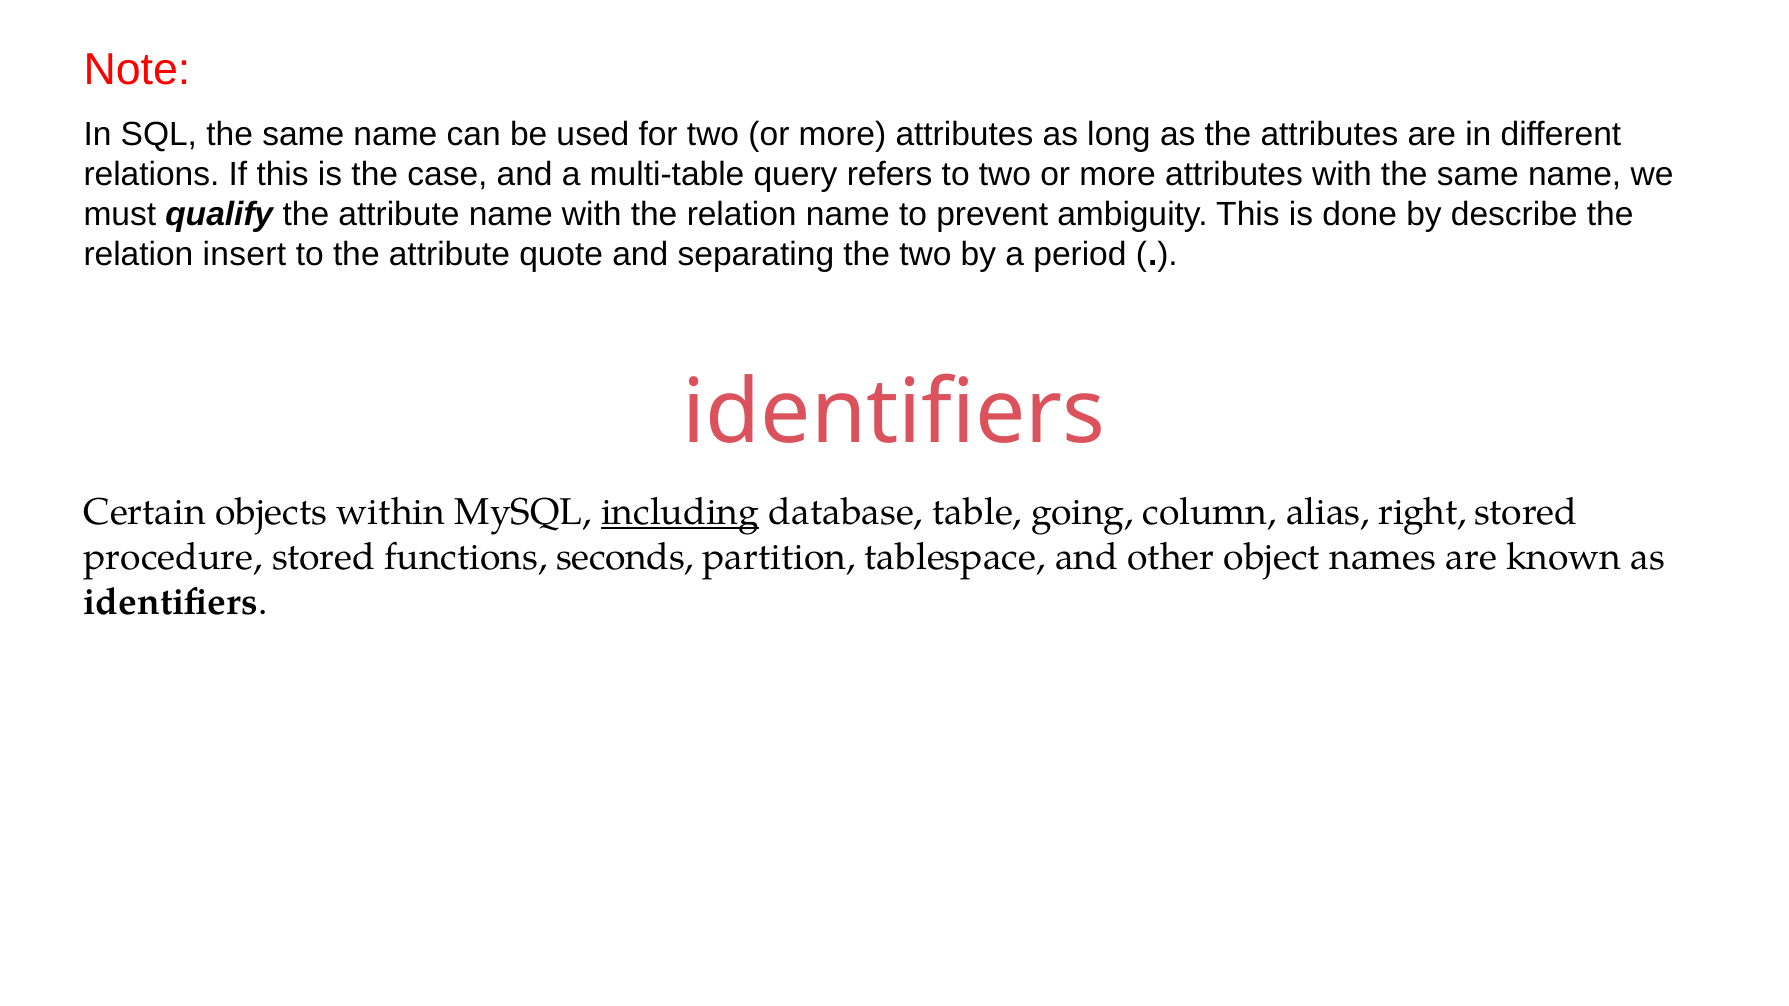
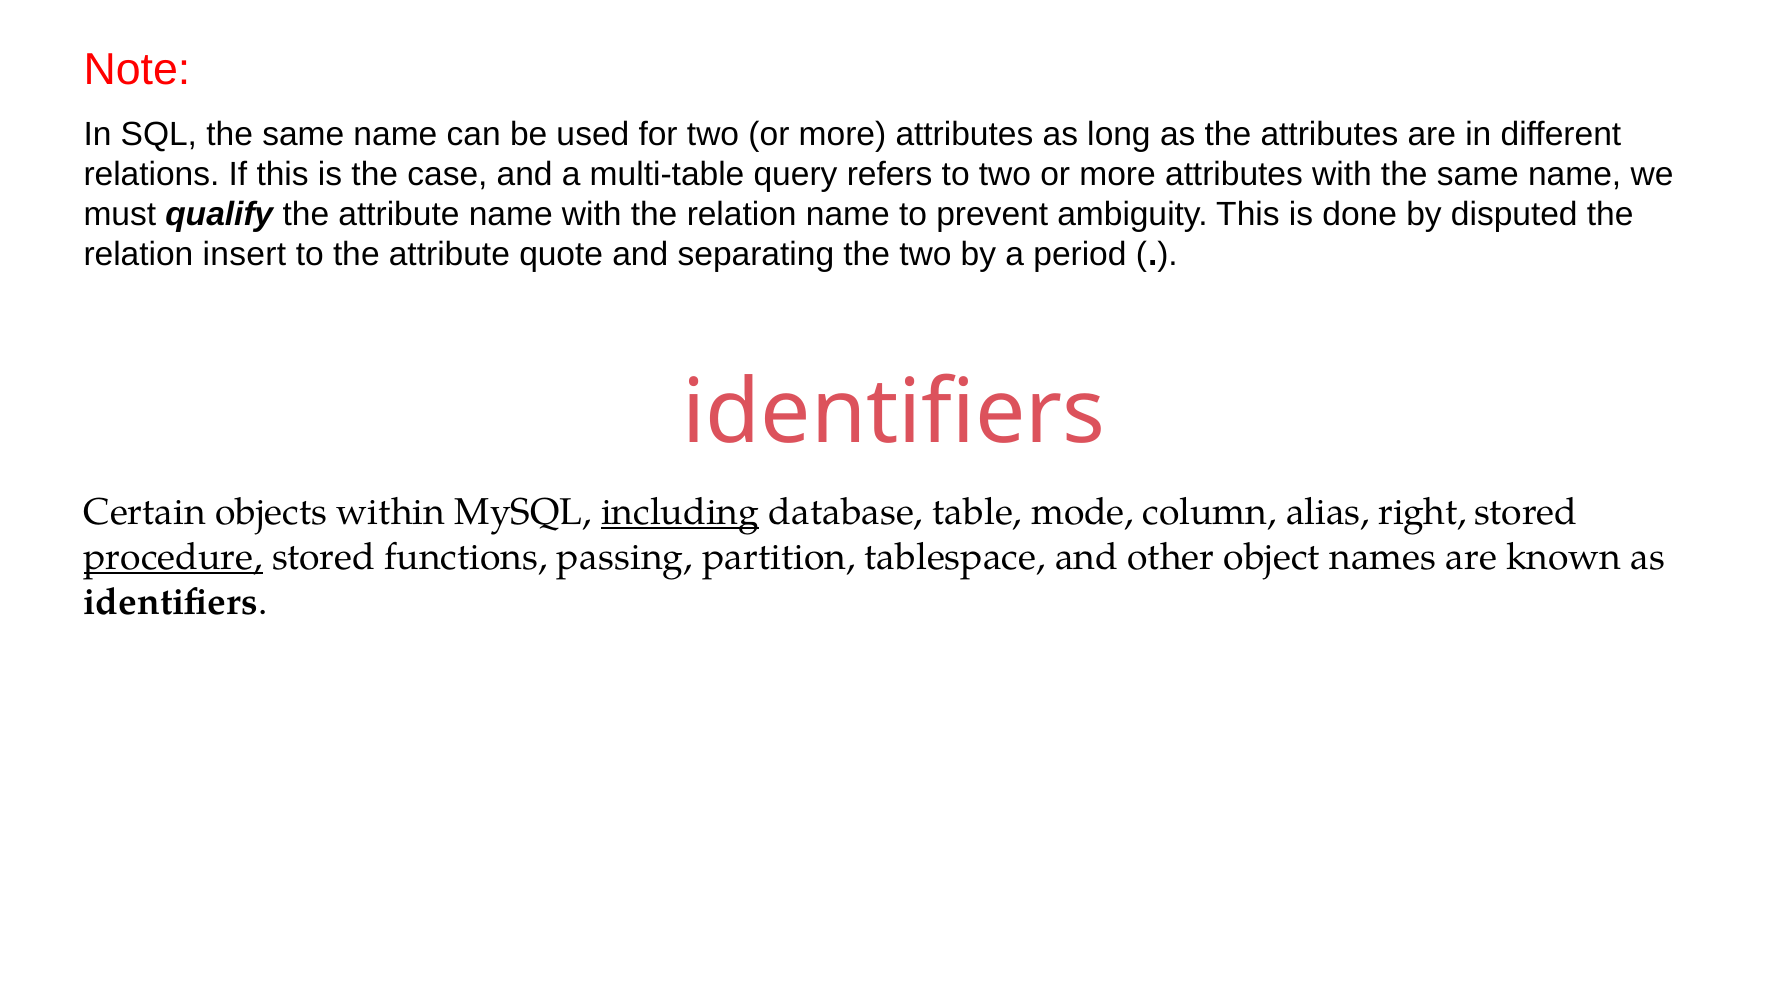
describe: describe -> disputed (1514, 215)
going: going -> mode (1083, 512)
procedure underline: none -> present (173, 557)
seconds: seconds -> passing (625, 557)
